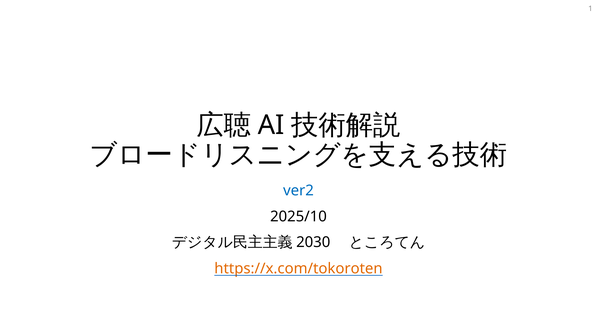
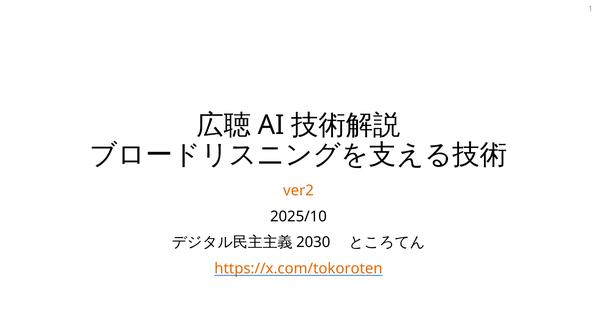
ver2 colour: blue -> orange (299, 190)
